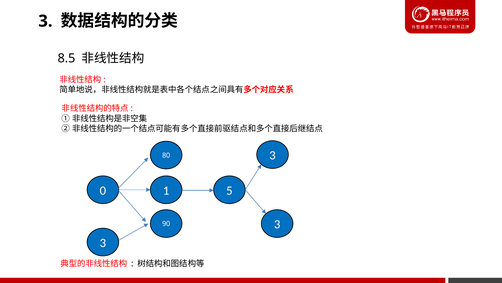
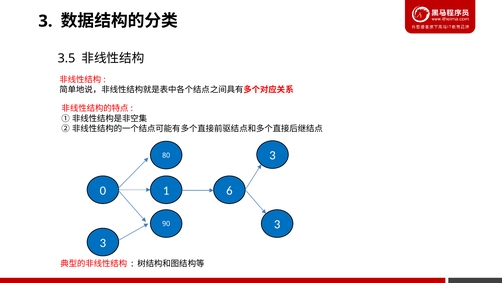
8.5: 8.5 -> 3.5 (66, 58)
5: 5 -> 6 (229, 190)
